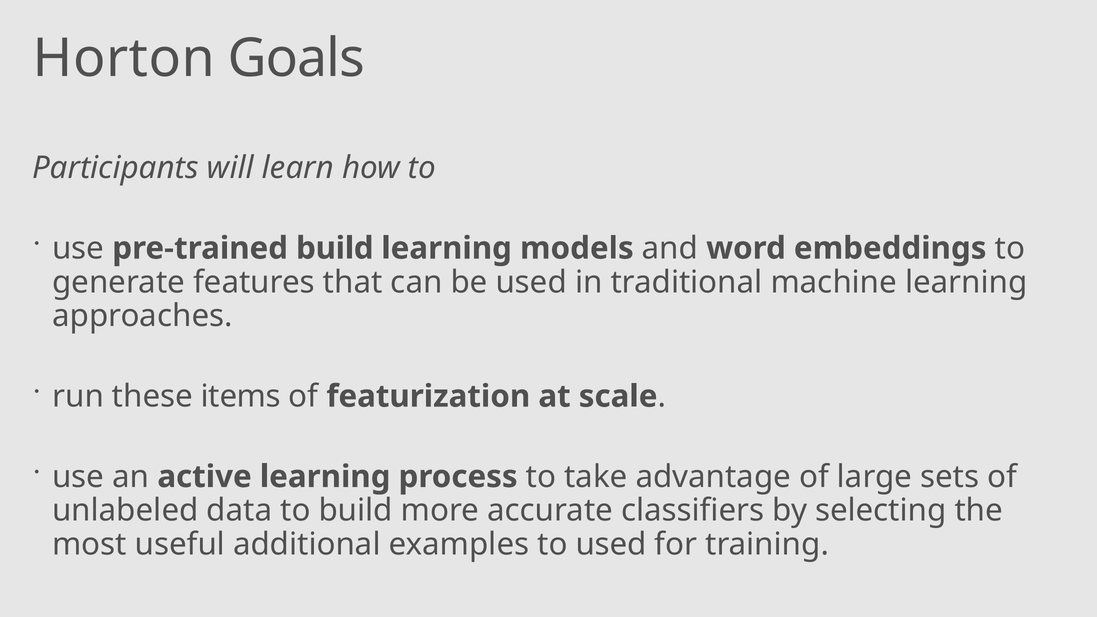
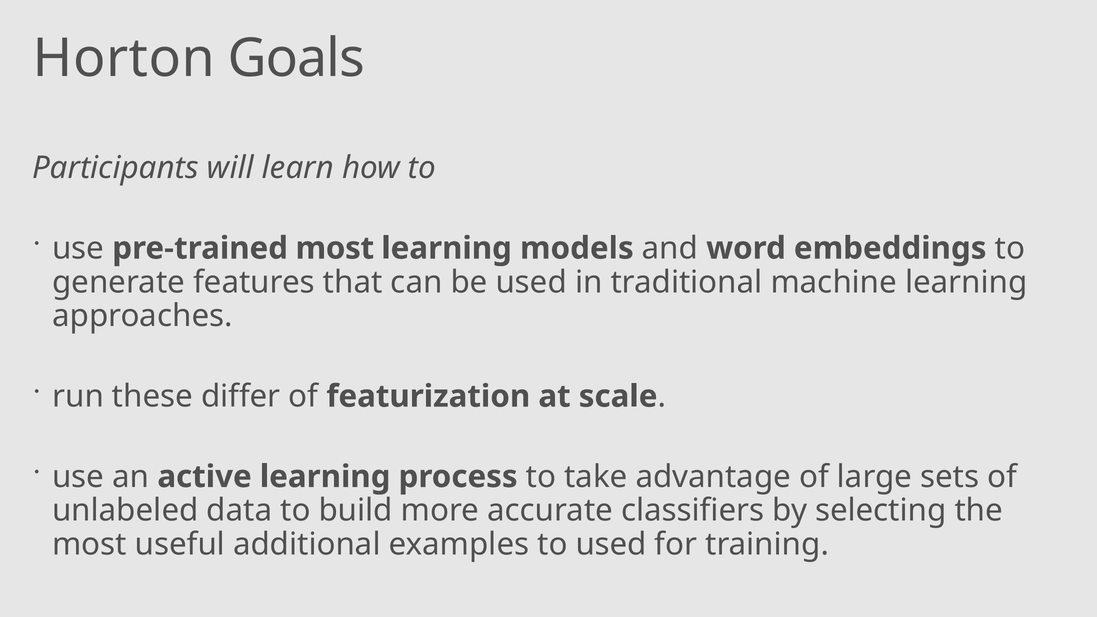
pre-trained build: build -> most (335, 248)
items: items -> differ (241, 396)
